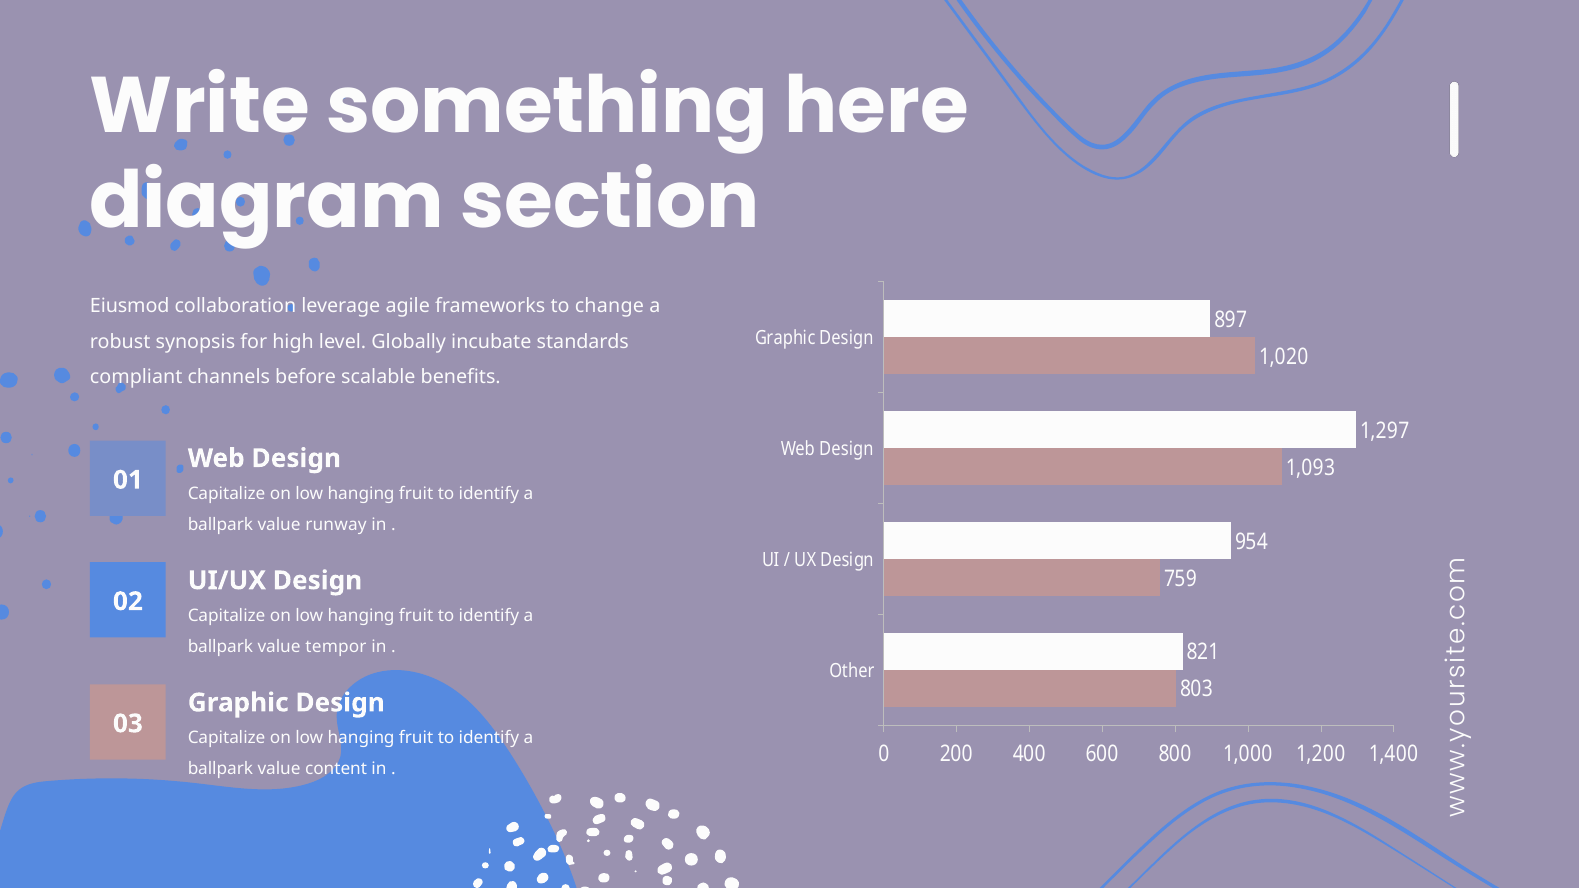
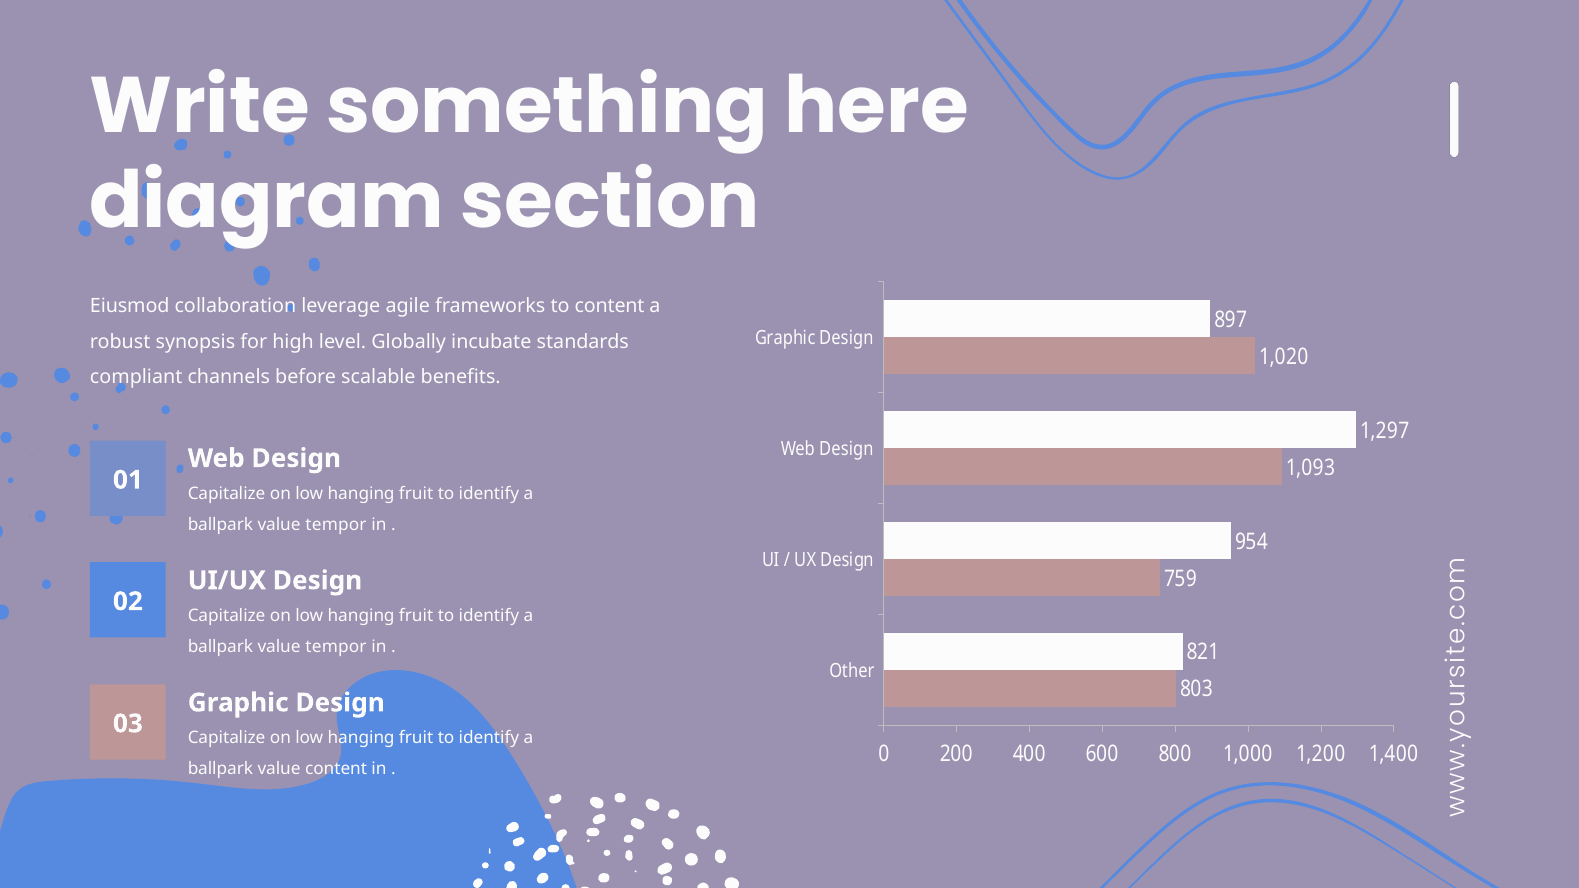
to change: change -> content (610, 306)
runway: runway -> tempor (336, 525)
